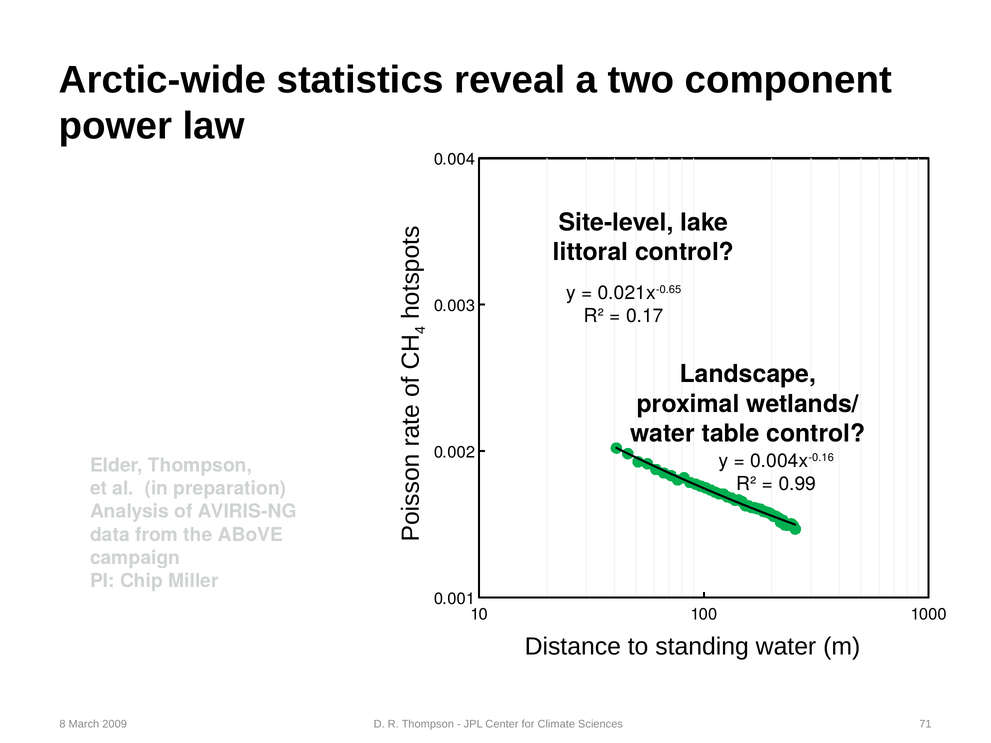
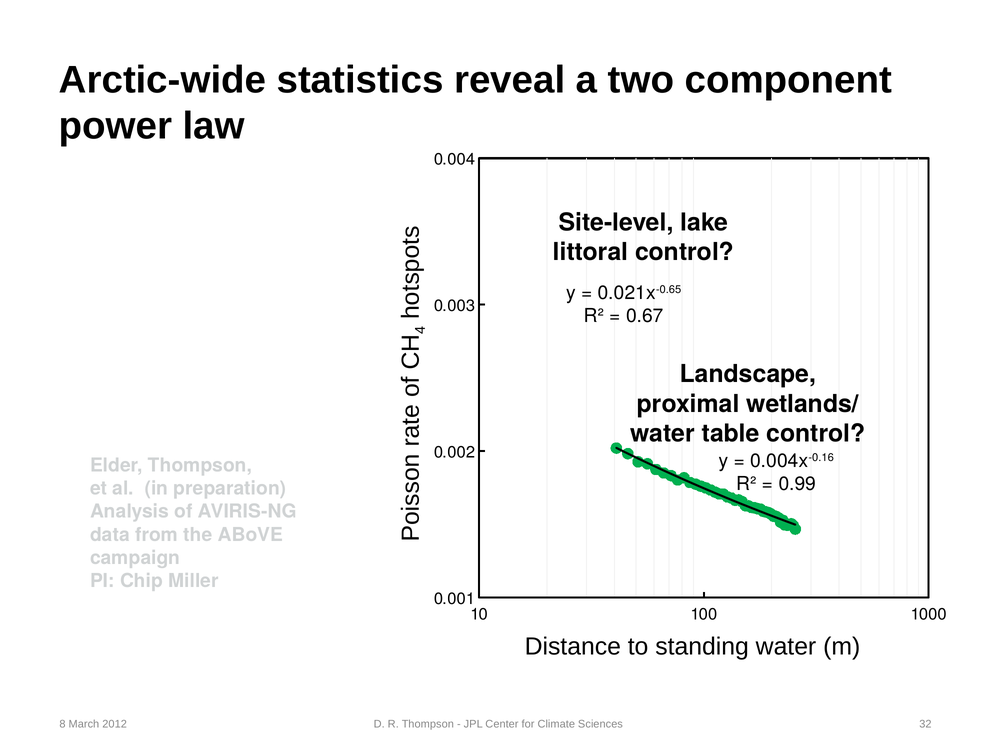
0.17: 0.17 -> 0.67 (645, 316)
2009: 2009 -> 2012 (115, 724)
71: 71 -> 32 (925, 724)
